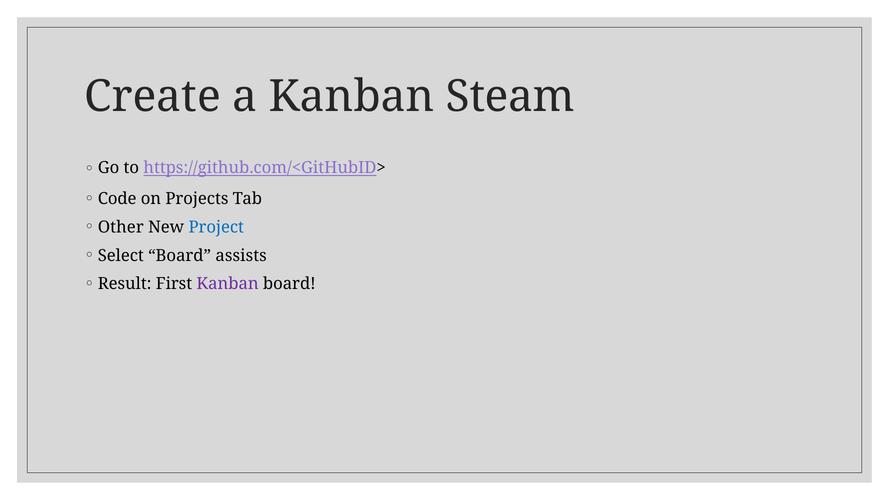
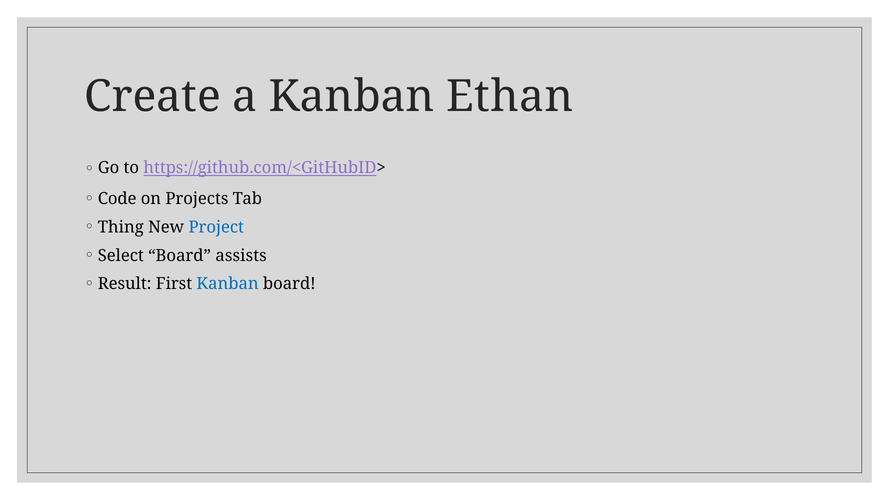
Steam: Steam -> Ethan (510, 97)
Other: Other -> Thing (121, 227)
Kanban colour: purple -> blue (228, 284)
